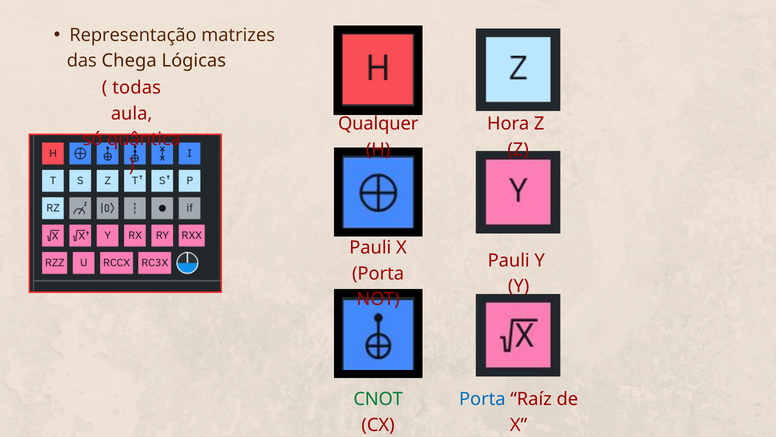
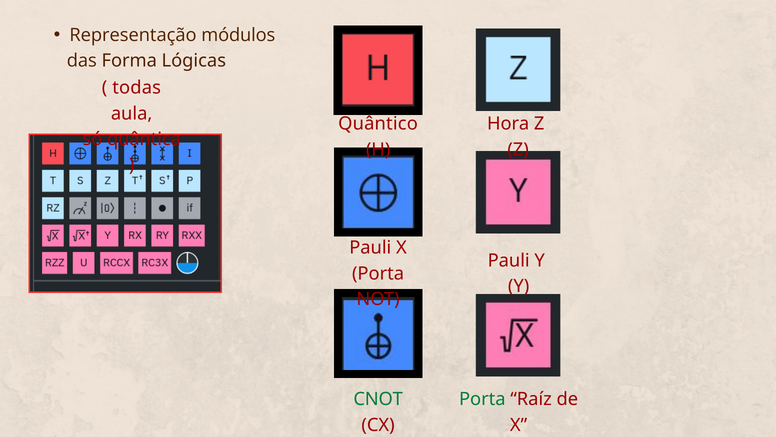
matrizes: matrizes -> módulos (238, 35)
Chega: Chega -> Forma (129, 61)
Qualquer: Qualquer -> Quântico (378, 124)
Porta colour: blue -> green (482, 399)
